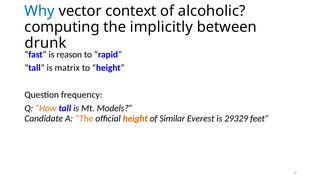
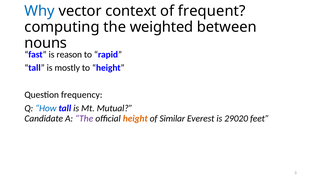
alcoholic: alcoholic -> frequent (212, 11)
implicitly: implicitly -> weighted (162, 27)
drunk: drunk -> nouns (46, 43)
matrix: matrix -> mostly (67, 68)
How colour: orange -> blue (46, 108)
Models: Models -> Mutual (115, 108)
The colour: orange -> purple (84, 118)
29329: 29329 -> 29020 (236, 118)
